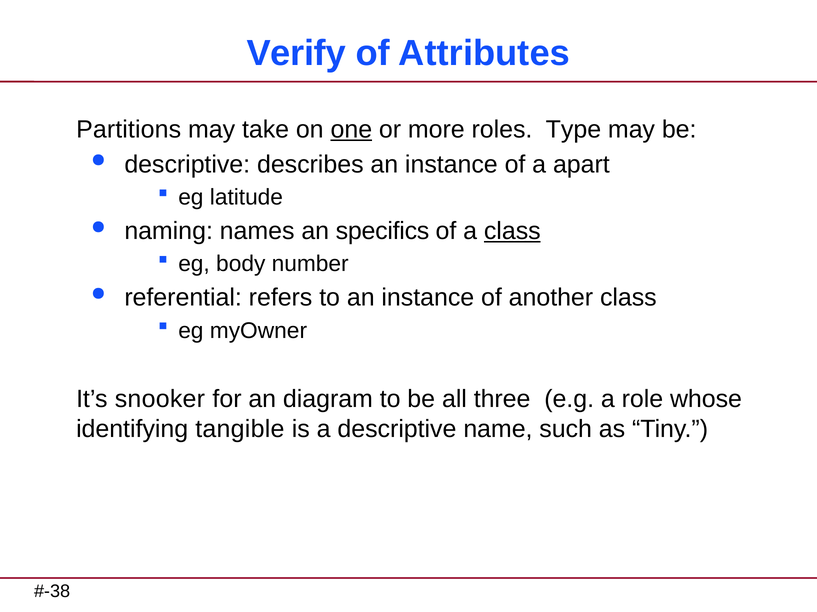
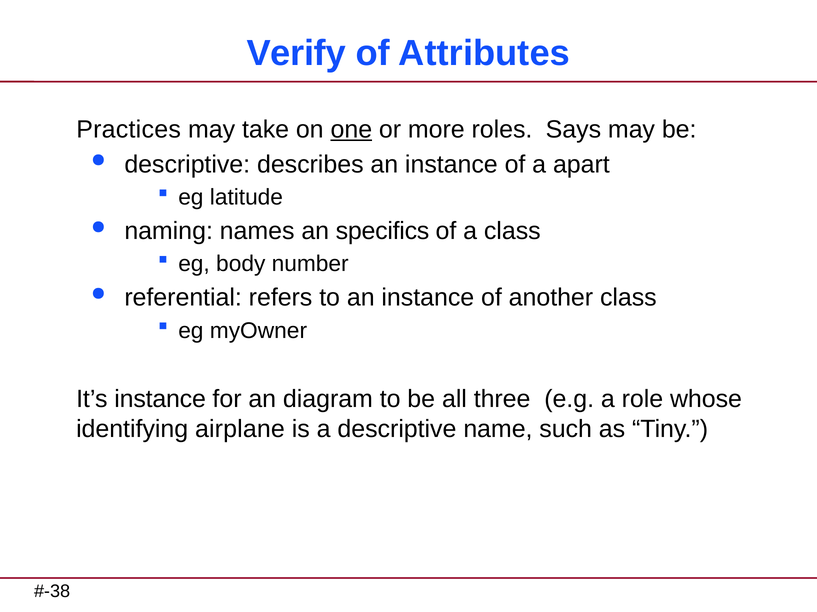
Partitions: Partitions -> Practices (129, 130)
Type: Type -> Says (573, 130)
class underline: present -> none (512, 231)
It’s snooker: snooker -> instance (160, 400)
tangible: tangible -> airplane (240, 430)
